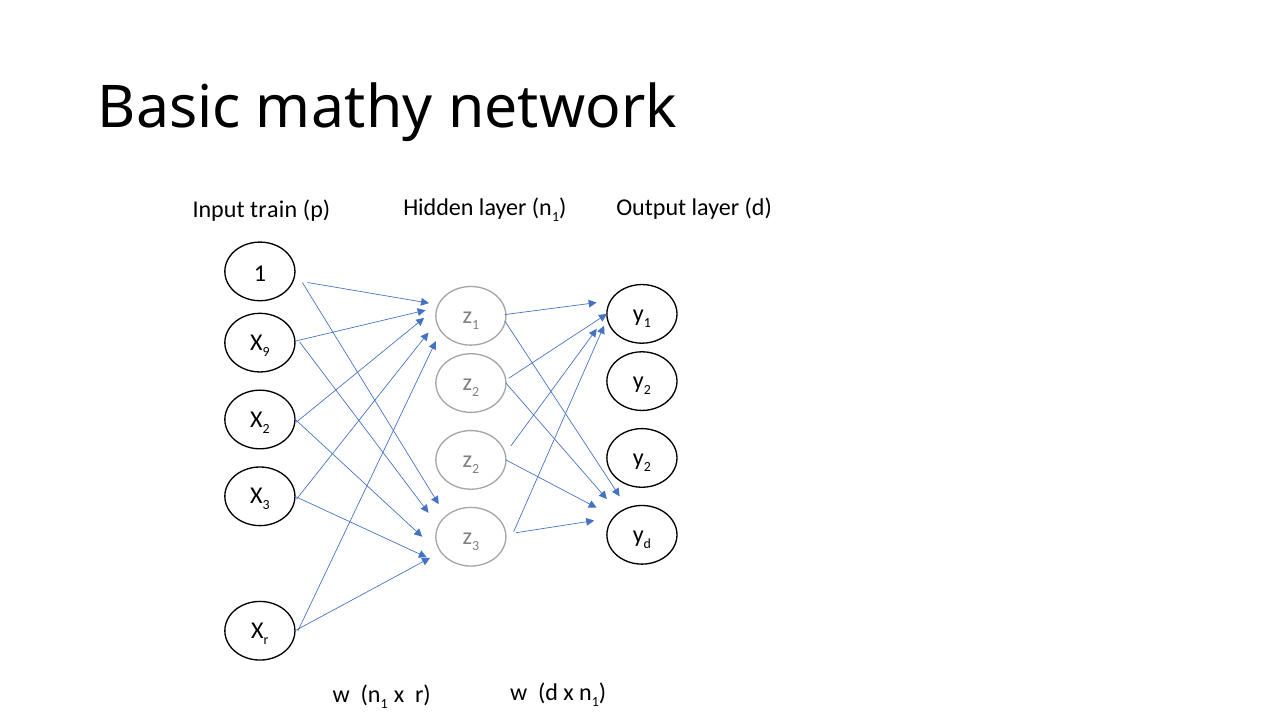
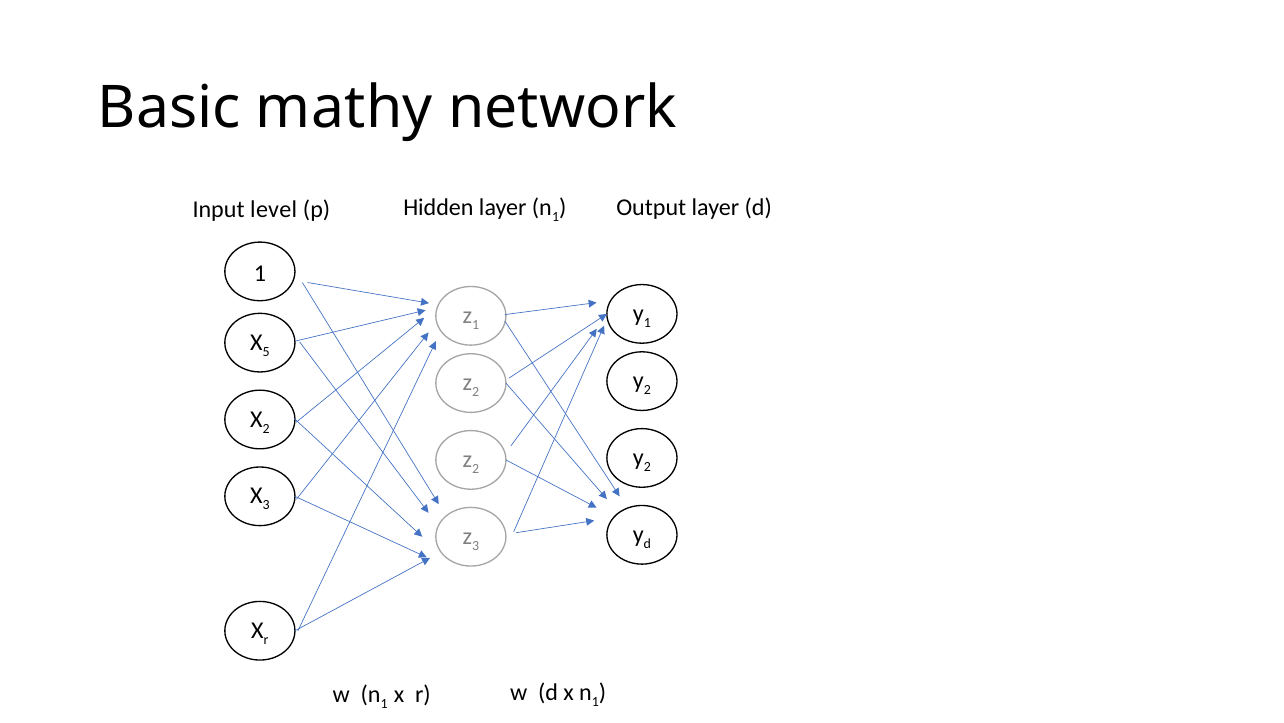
train: train -> level (274, 210)
9: 9 -> 5 (266, 351)
